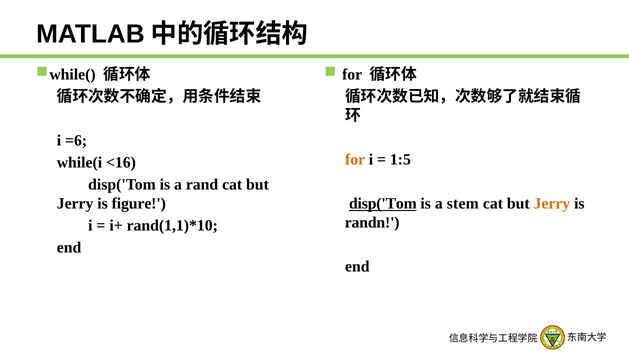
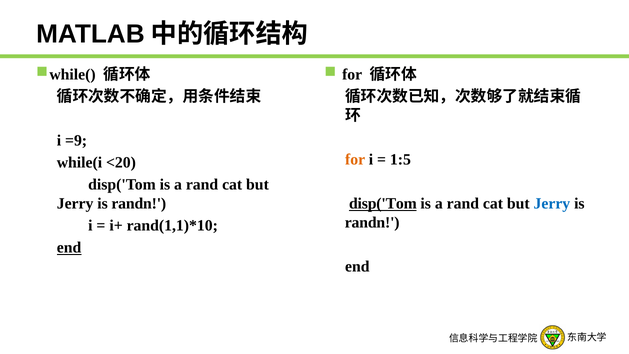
=6: =6 -> =9 (76, 141)
<16: <16 -> <20 (121, 163)
figure: figure -> randn (139, 204)
stem: stem -> rand (463, 204)
Jerry colour: orange -> blue (552, 204)
end underline: none -> present (69, 248)
